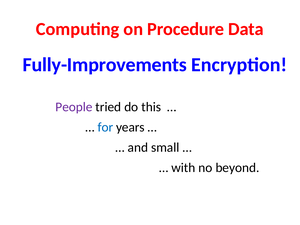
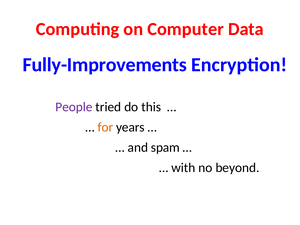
Procedure: Procedure -> Computer (186, 29)
for colour: blue -> orange (105, 127)
small: small -> spam (165, 148)
